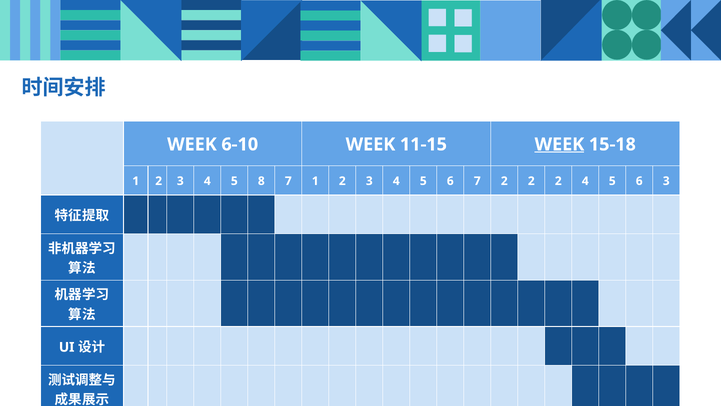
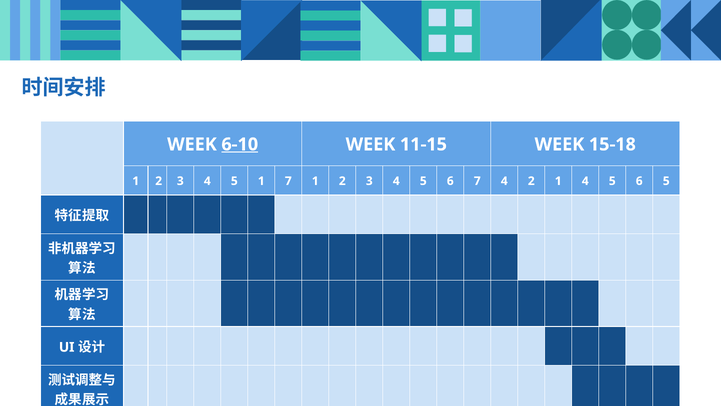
6-10 underline: none -> present (240, 144)
WEEK underline: present -> none (559, 144)
5 8: 8 -> 1 (261, 181)
7 2: 2 -> 4 (504, 181)
2: 2 -> 1 (558, 181)
6 3: 3 -> 5 (666, 181)
